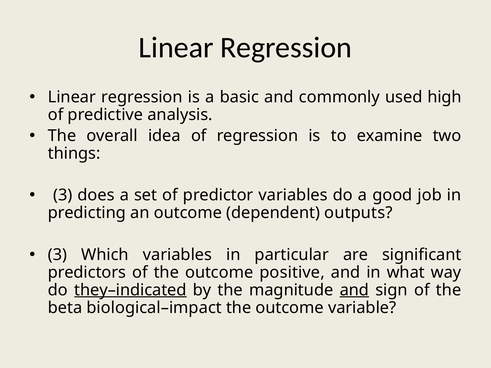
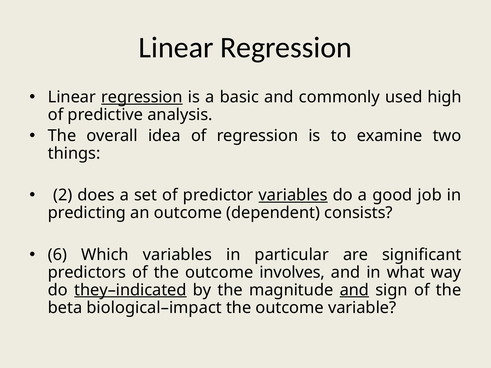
regression underline: none -> present (142, 97)
3: 3 -> 2 (63, 195)
variables underline: none -> present (293, 195)
outputs: outputs -> consists (358, 213)
3: 3 -> 6 (57, 255)
positive: positive -> involves (292, 272)
